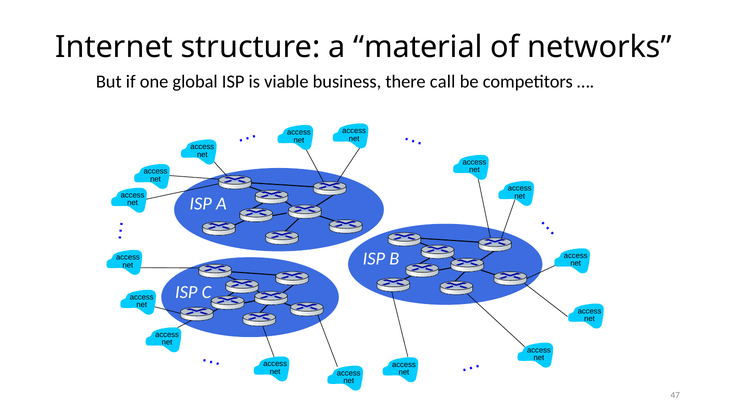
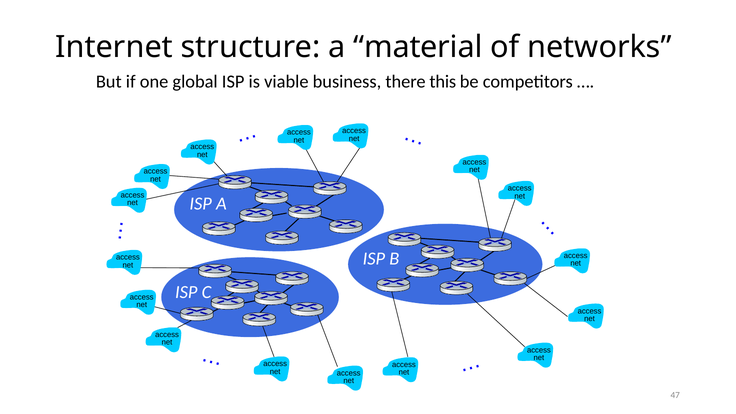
call: call -> this (443, 82)
